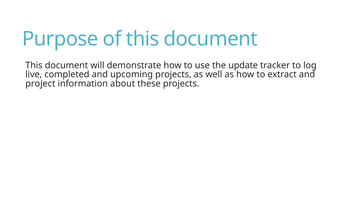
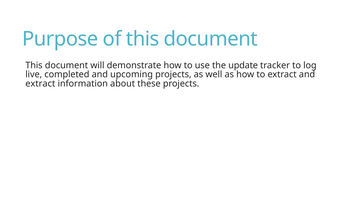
project: project -> extract (40, 83)
